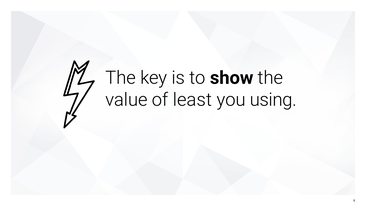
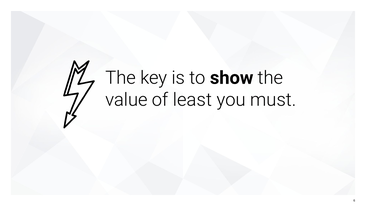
using: using -> must (273, 100)
